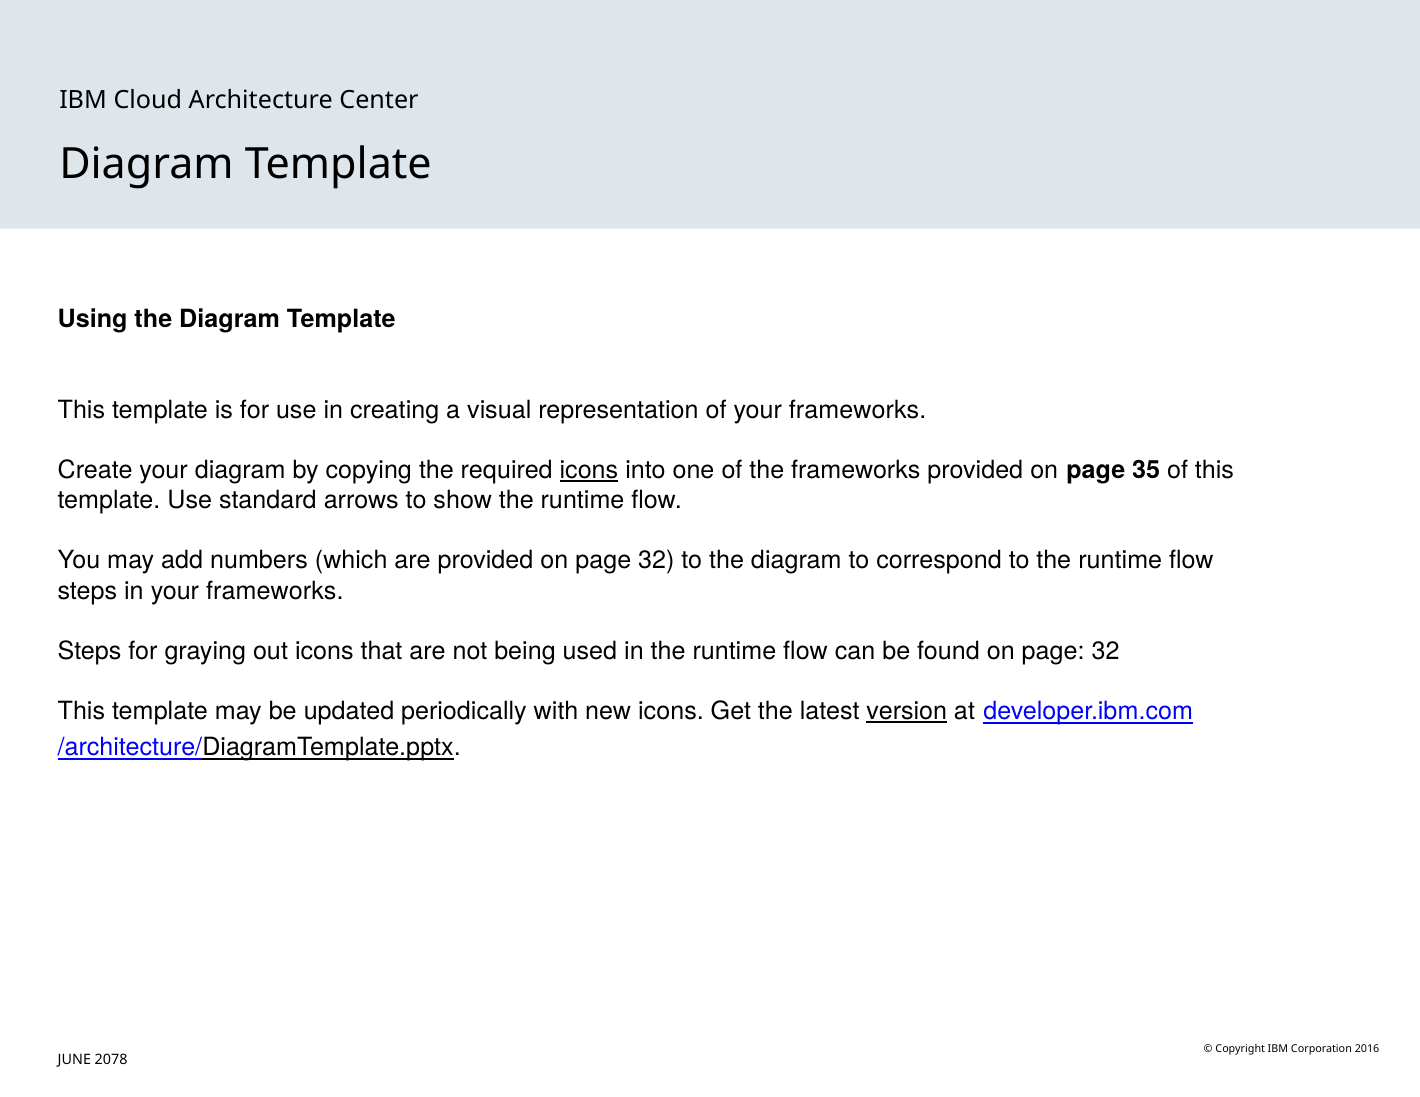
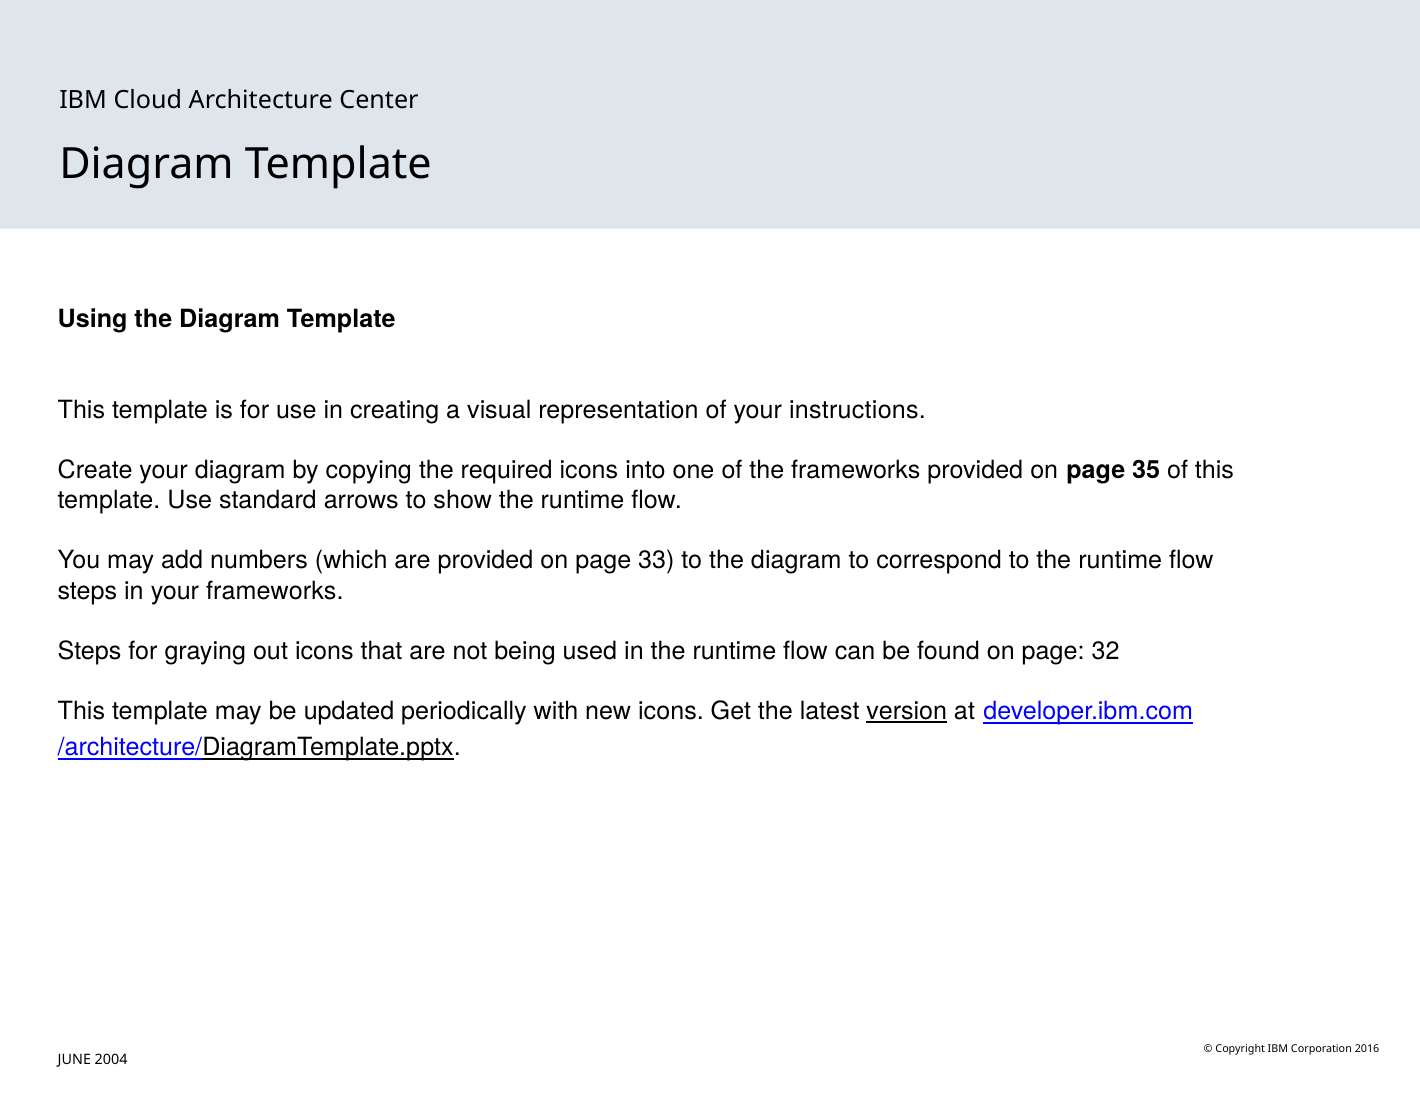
of your frameworks: frameworks -> instructions (857, 410)
icons underline: present -> none (589, 470)
provided on page 32: 32 -> 33 (656, 561)
2078: 2078 -> 2004 (111, 1060)
